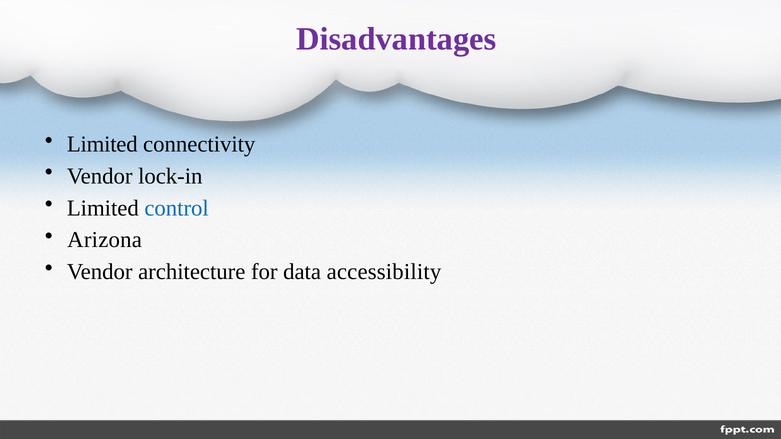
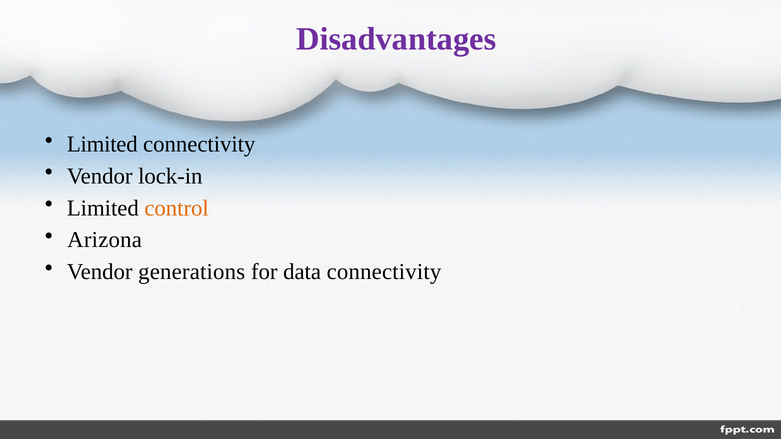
control colour: blue -> orange (177, 208)
architecture: architecture -> generations (192, 272)
data accessibility: accessibility -> connectivity (384, 272)
